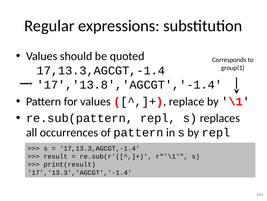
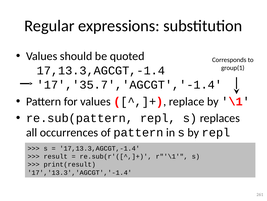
17','13.8','AGCGT','-1.4: 17','13.8','AGCGT','-1.4 -> 17','35.7','AGCGT','-1.4 (129, 84)
